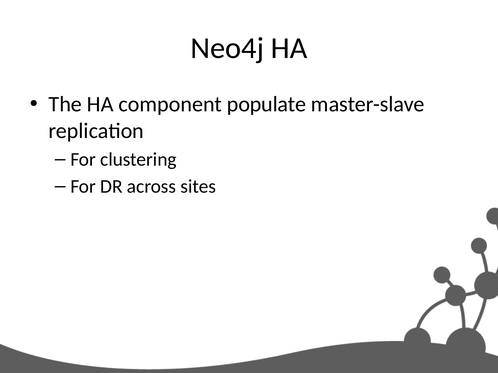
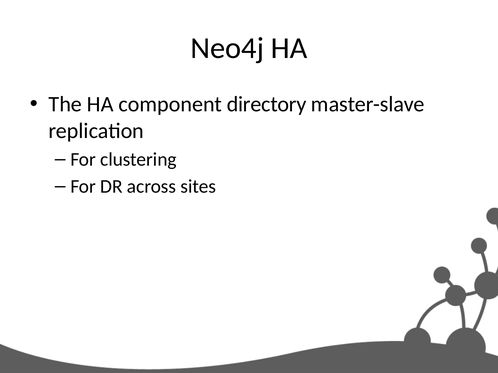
populate: populate -> directory (267, 104)
